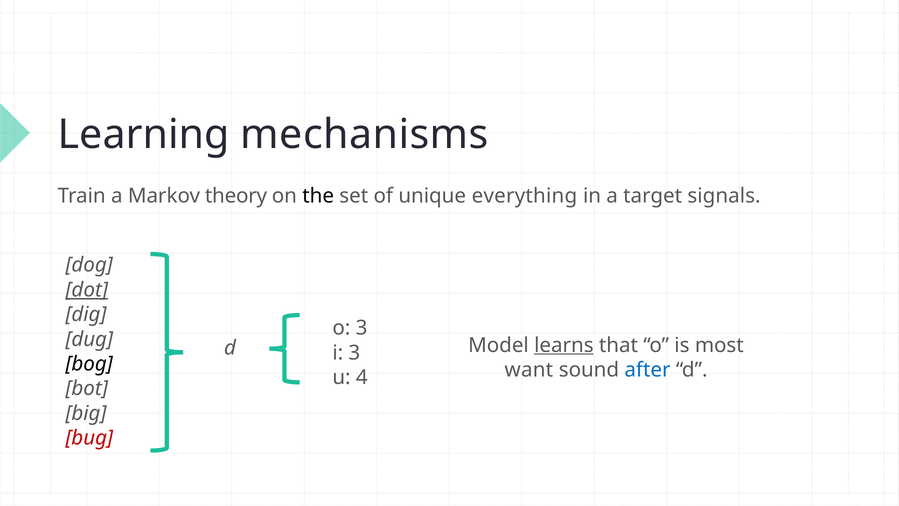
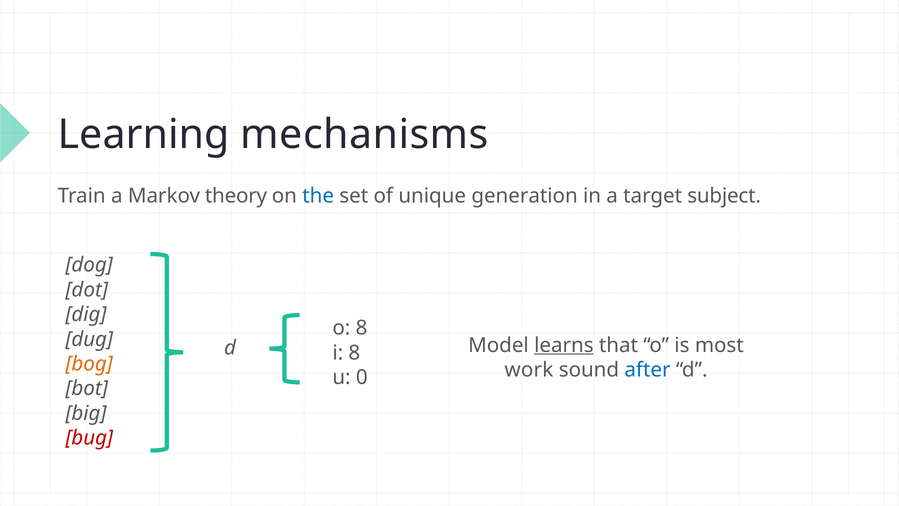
the colour: black -> blue (318, 196)
everything: everything -> generation (525, 196)
signals: signals -> subject (724, 196)
dot underline: present -> none (87, 290)
o 3: 3 -> 8 (362, 328)
i 3: 3 -> 8 (354, 353)
bog colour: black -> orange (89, 364)
want: want -> work (529, 370)
4: 4 -> 0 (362, 377)
